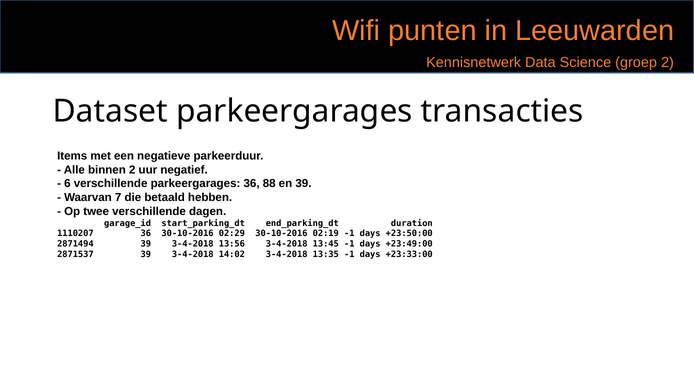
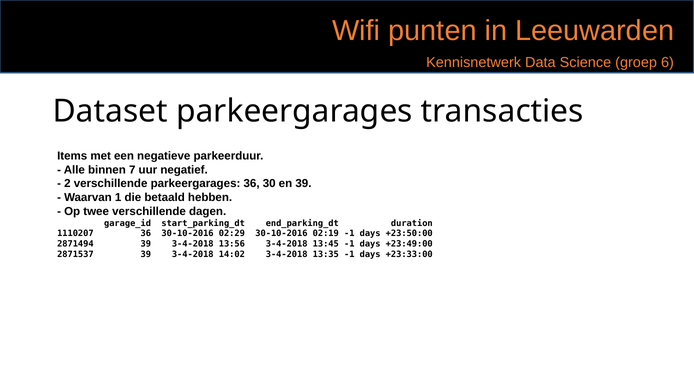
groep 2: 2 -> 6 (667, 62)
binnen 2: 2 -> 7 (132, 170)
6: 6 -> 2 (67, 184)
88: 88 -> 30 (269, 184)
7: 7 -> 1 (118, 198)
